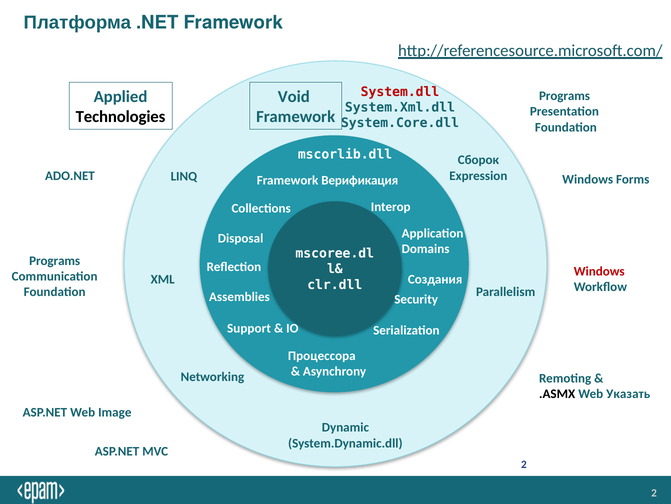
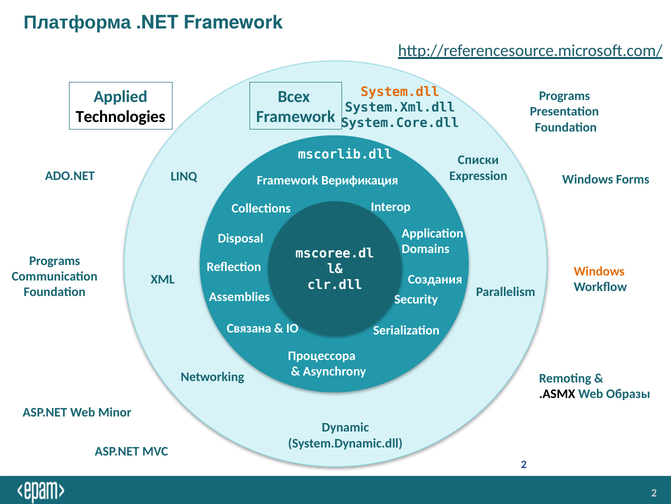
System.dll colour: red -> orange (400, 92)
Void: Void -> Всех (294, 97)
Сборок: Сборок -> Списки (478, 160)
Windows colour: red -> orange (599, 271)
Support: Support -> Связана (249, 328)
Указать: Указать -> Образы (628, 393)
Image: Image -> Minor (115, 412)
